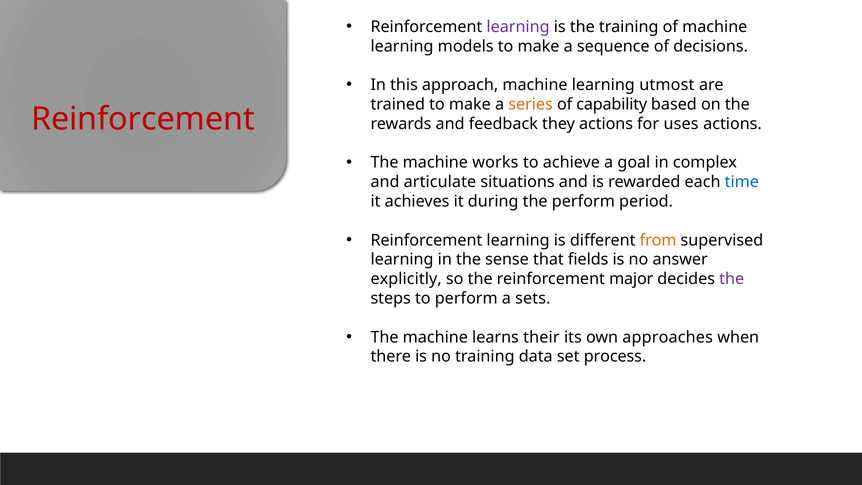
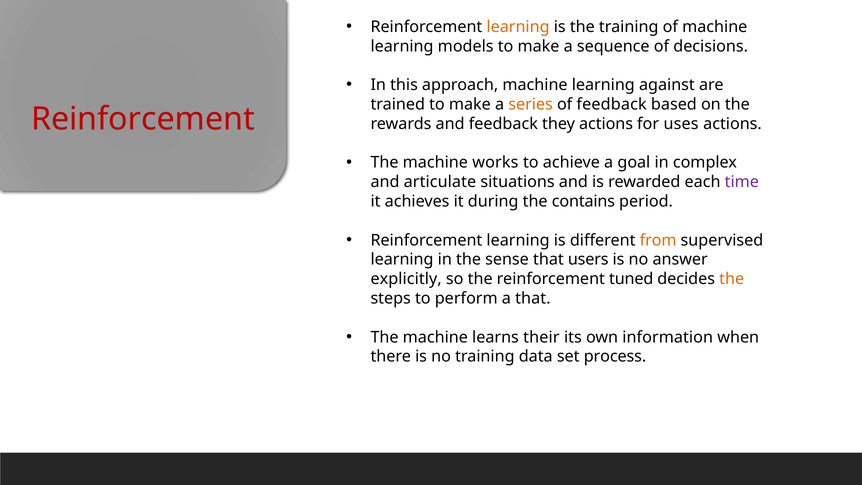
learning colour: purple -> orange (518, 27)
utmost: utmost -> against (667, 85)
of capability: capability -> feedback (612, 104)
time colour: blue -> purple (742, 182)
the perform: perform -> contains (583, 201)
fields: fields -> users (588, 260)
major: major -> tuned (631, 279)
the colour: purple -> orange (732, 279)
a sets: sets -> that (533, 298)
approaches: approaches -> information (668, 337)
